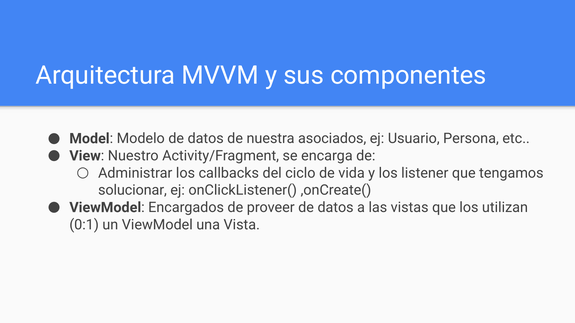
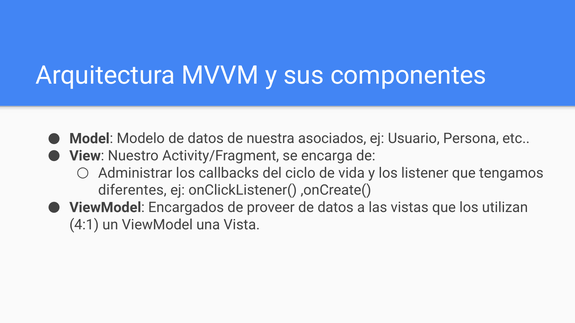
solucionar: solucionar -> diferentes (132, 190)
0:1: 0:1 -> 4:1 (84, 225)
